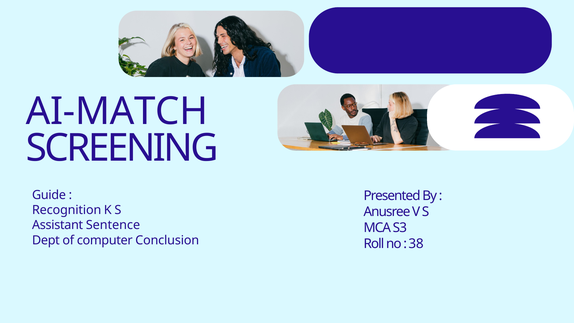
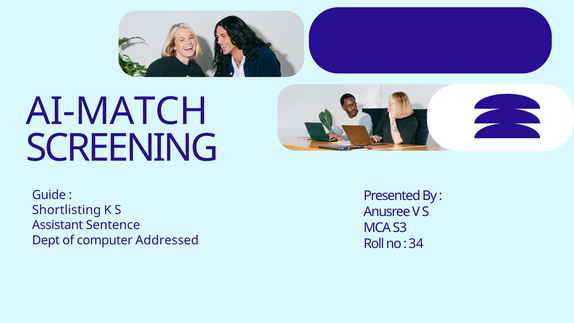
Recognition: Recognition -> Shortlisting (67, 210)
Conclusion: Conclusion -> Addressed (167, 240)
38: 38 -> 34 (416, 244)
